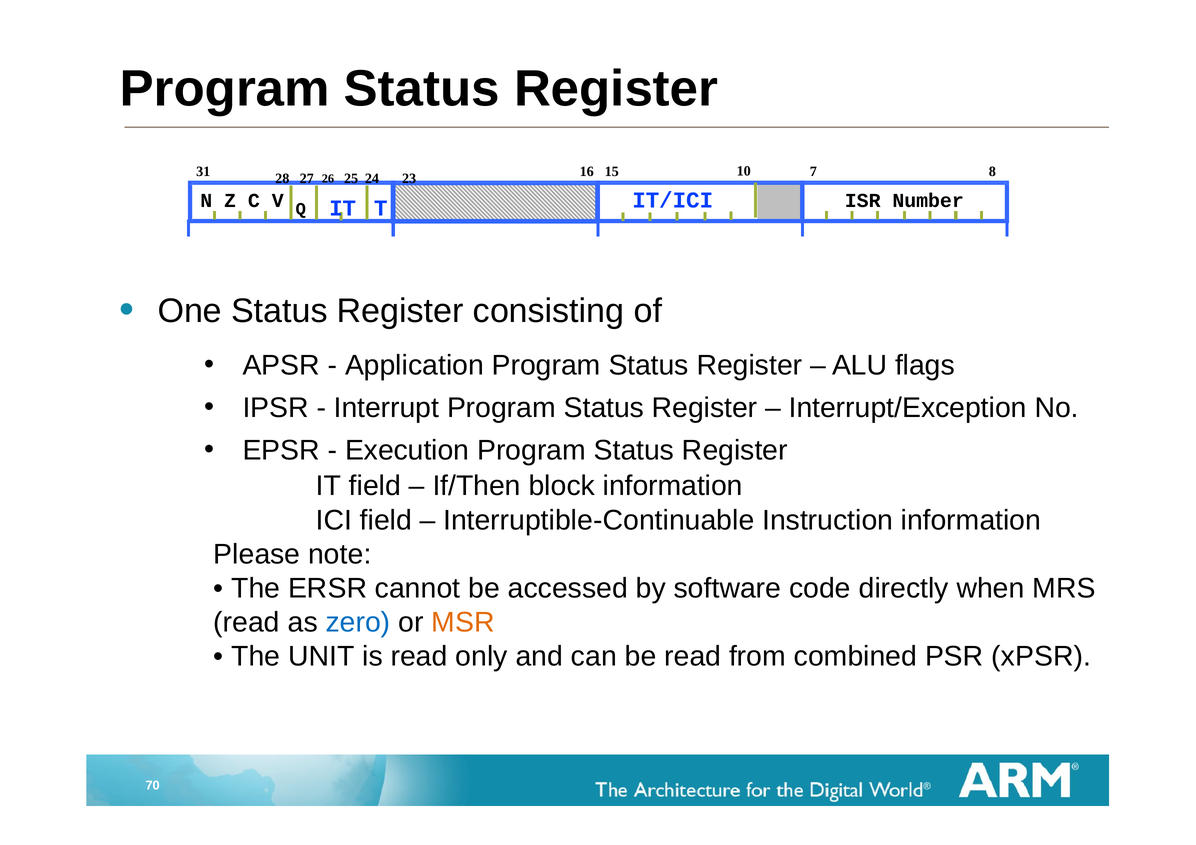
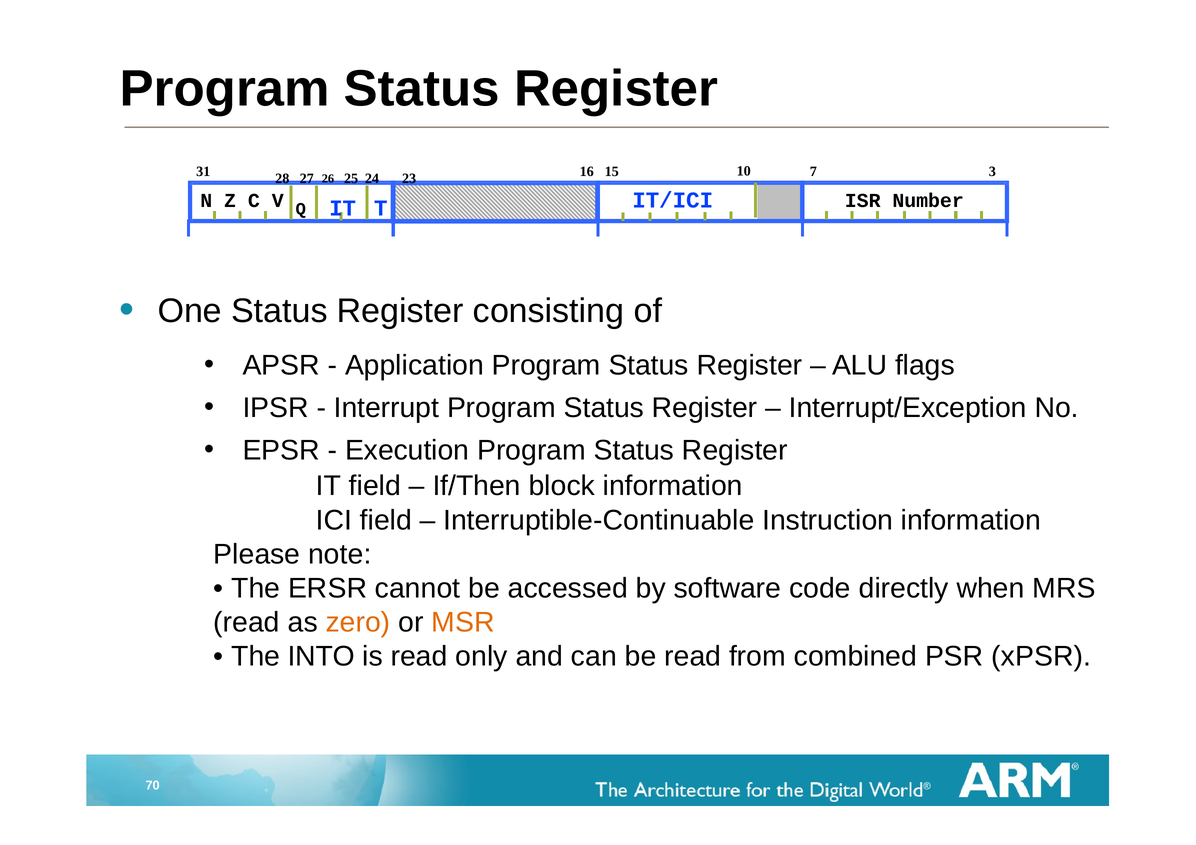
8: 8 -> 3 (992, 172)
zero colour: blue -> orange (358, 623)
UNIT: UNIT -> INTO (321, 657)
